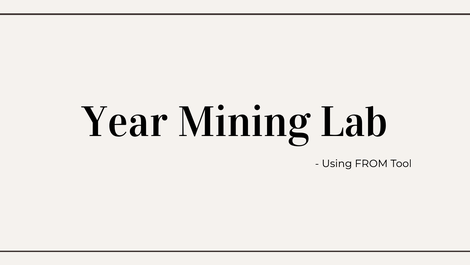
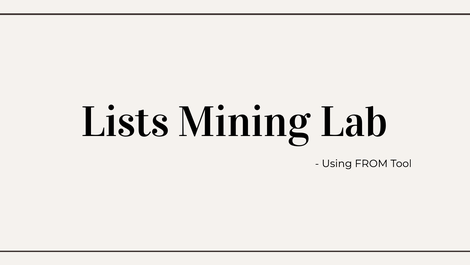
Year: Year -> Lists (125, 122)
